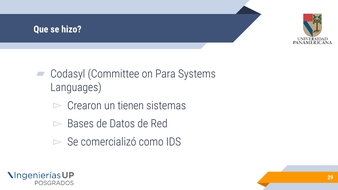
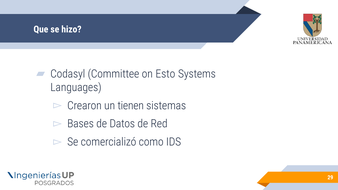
Para: Para -> Esto (165, 74)
